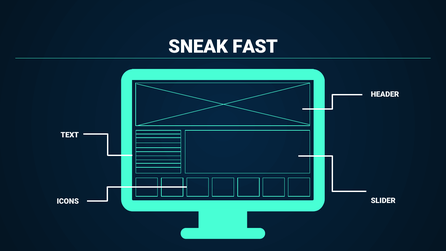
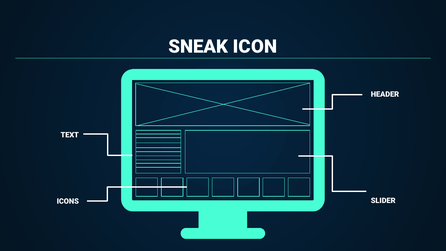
FAST: FAST -> ICON (255, 47)
